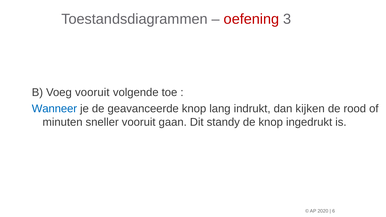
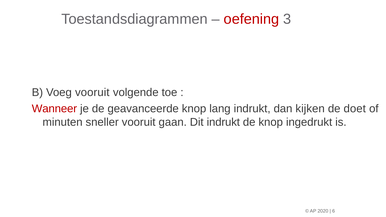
Wanneer colour: blue -> red (54, 109)
rood: rood -> doet (355, 109)
Dit standy: standy -> indrukt (223, 122)
